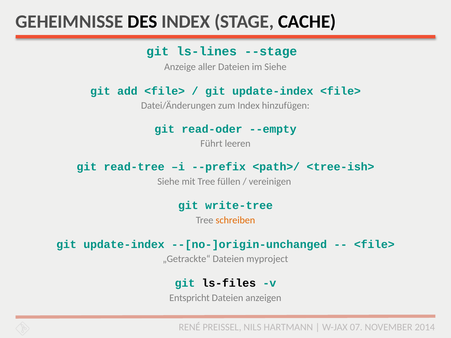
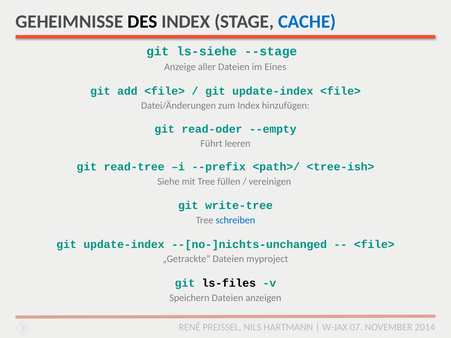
CACHE colour: black -> blue (307, 22)
ls-lines: ls-lines -> ls-siehe (207, 52)
im Siehe: Siehe -> Eines (275, 67)
schreiben colour: orange -> blue (235, 220)
--[no-]origin-unchanged: --[no-]origin-unchanged -> --[no-]nichts-unchanged (249, 244)
Entspricht: Entspricht -> Speichern (189, 298)
